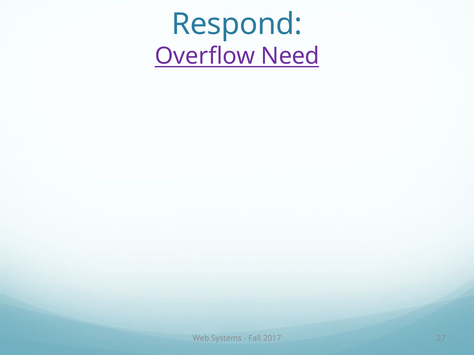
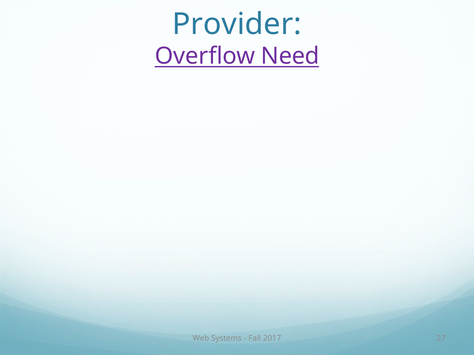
Respond: Respond -> Provider (237, 24)
